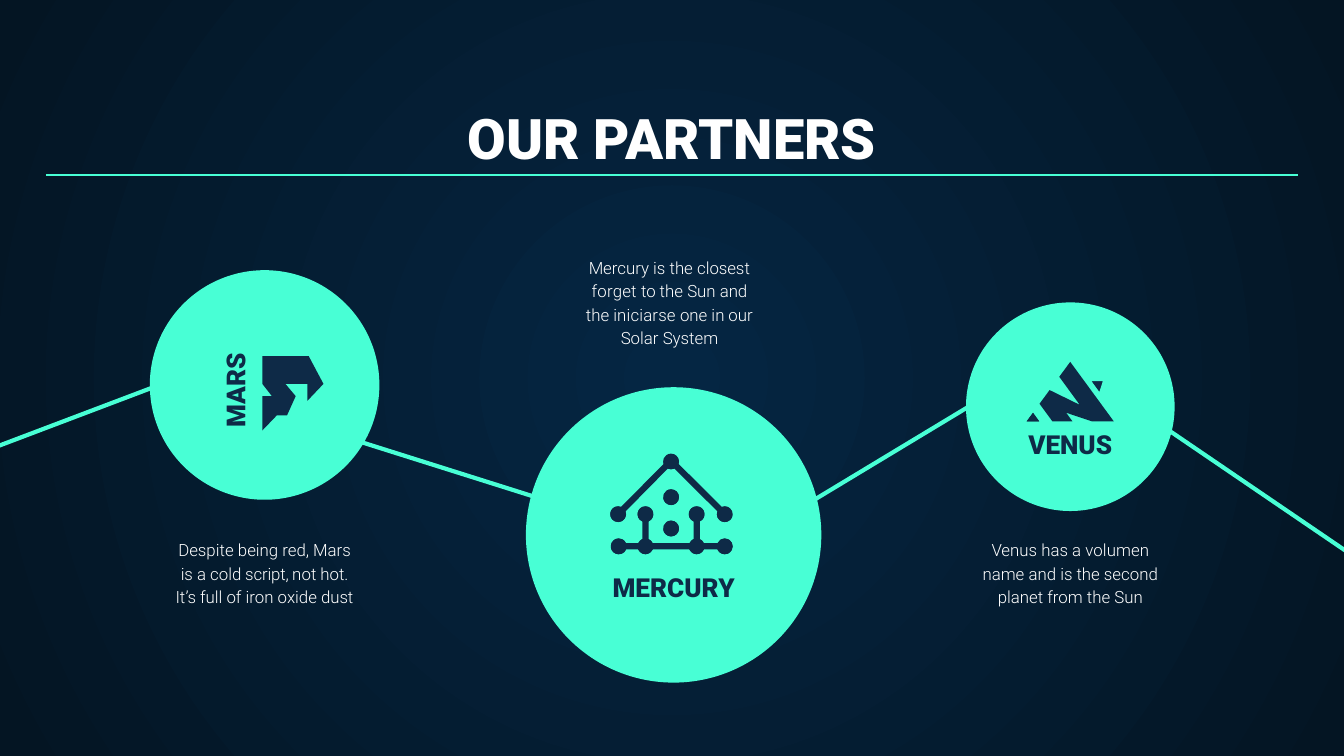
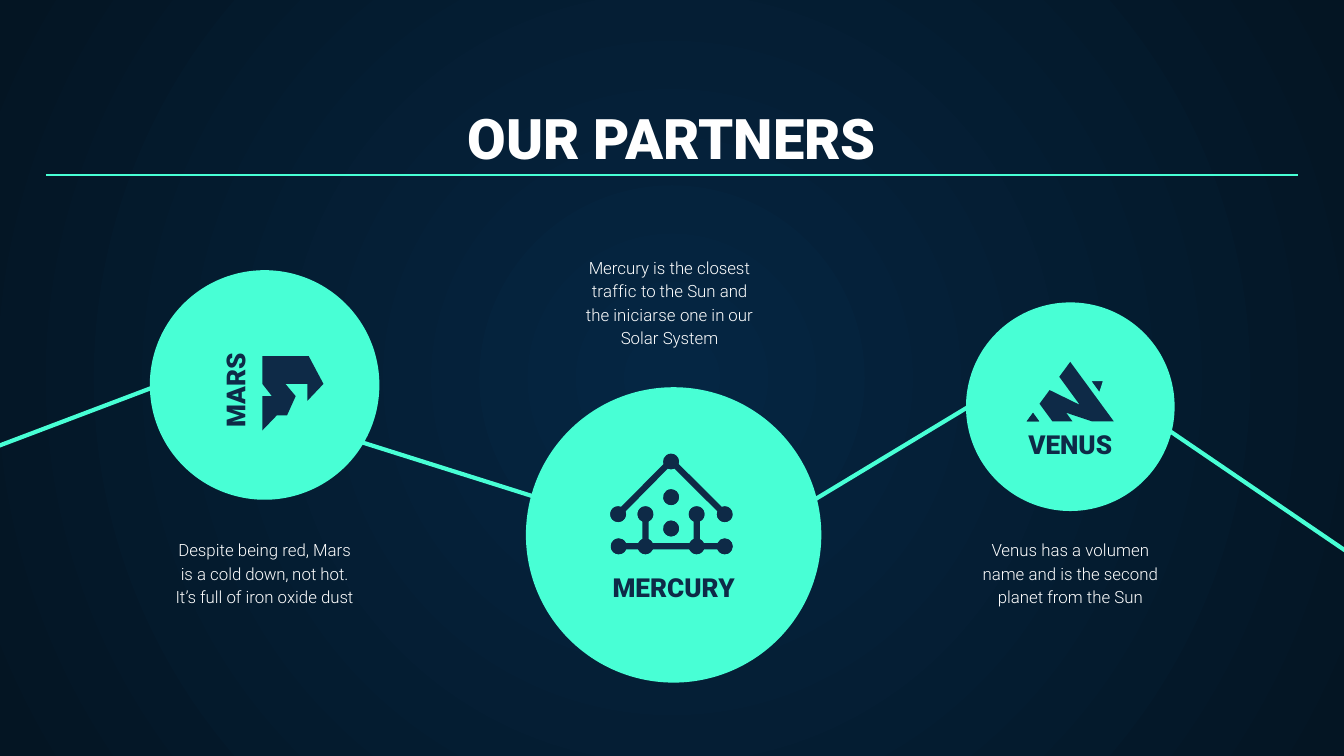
forget: forget -> traffic (614, 292)
script: script -> down (267, 575)
